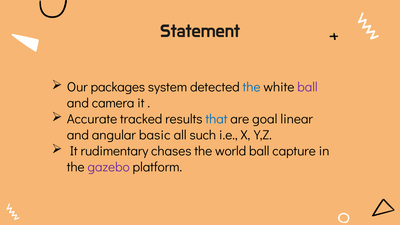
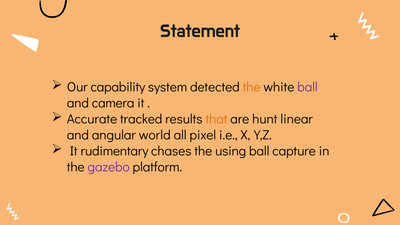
packages: packages -> capability (118, 87)
the colour: blue -> orange (252, 87)
that colour: blue -> orange (216, 119)
goal: goal -> hunt (265, 119)
basic: basic -> world (155, 135)
such: such -> pixel (203, 135)
world: world -> using (231, 151)
